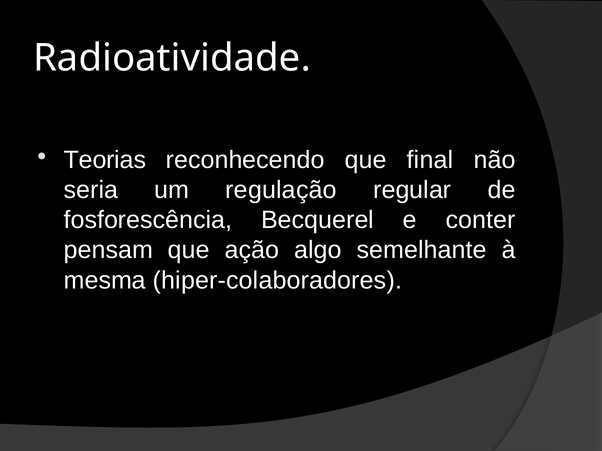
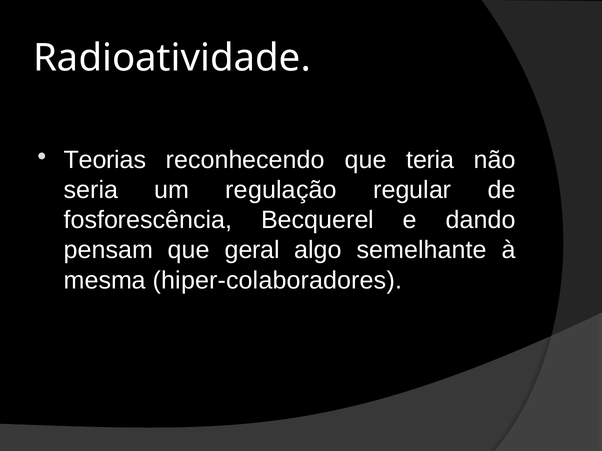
final: final -> teria (430, 160)
conter: conter -> dando (481, 220)
ação: ação -> geral (252, 250)
